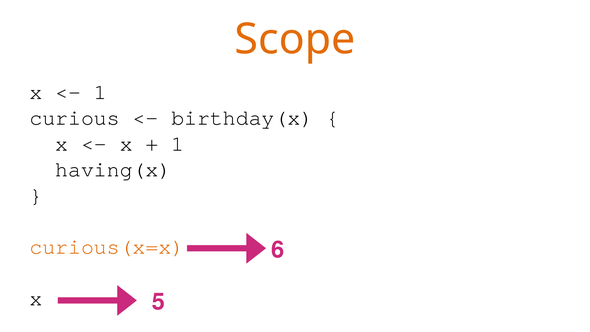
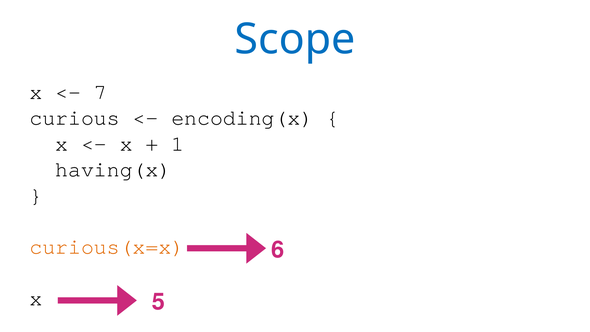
Scope colour: orange -> blue (295, 39)
1: 1 -> 7 (100, 92)
birthday(x: birthday(x -> encoding(x (242, 118)
